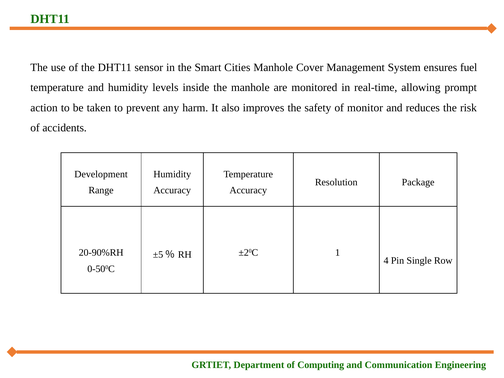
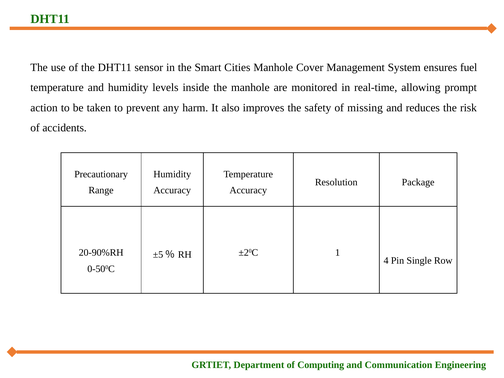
monitor: monitor -> missing (365, 108)
Development: Development -> Precautionary (101, 174)
